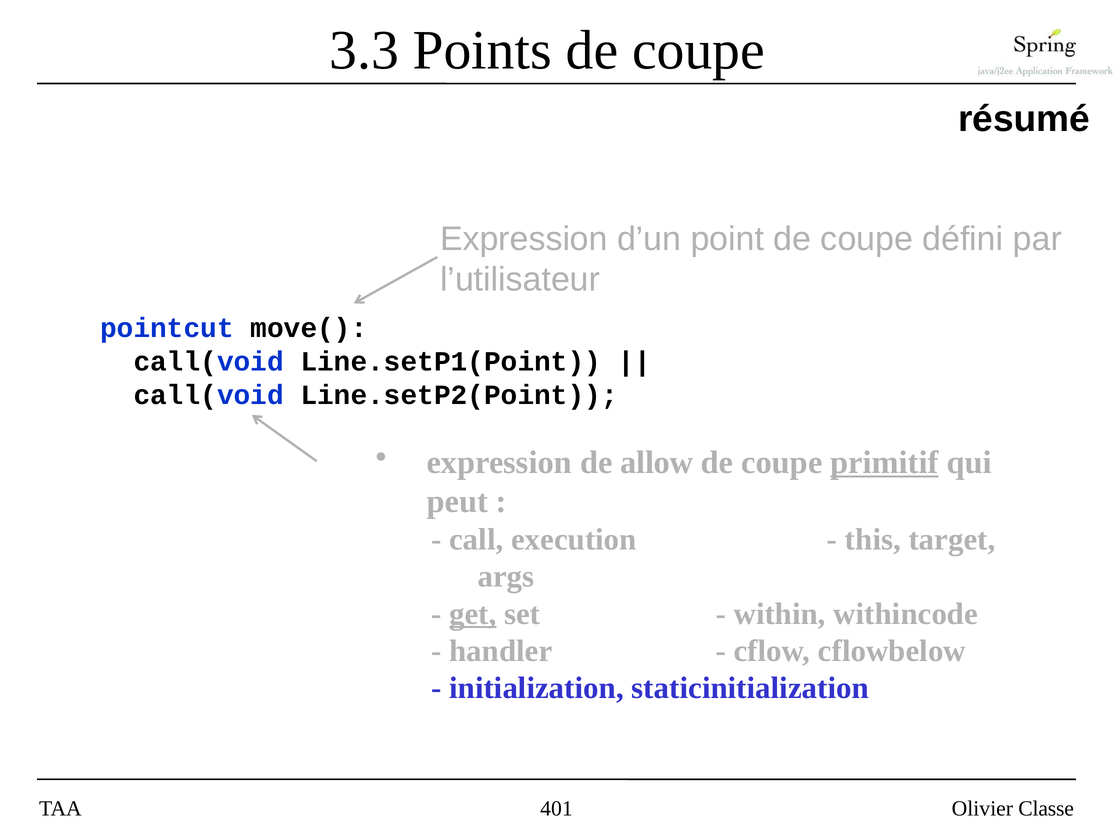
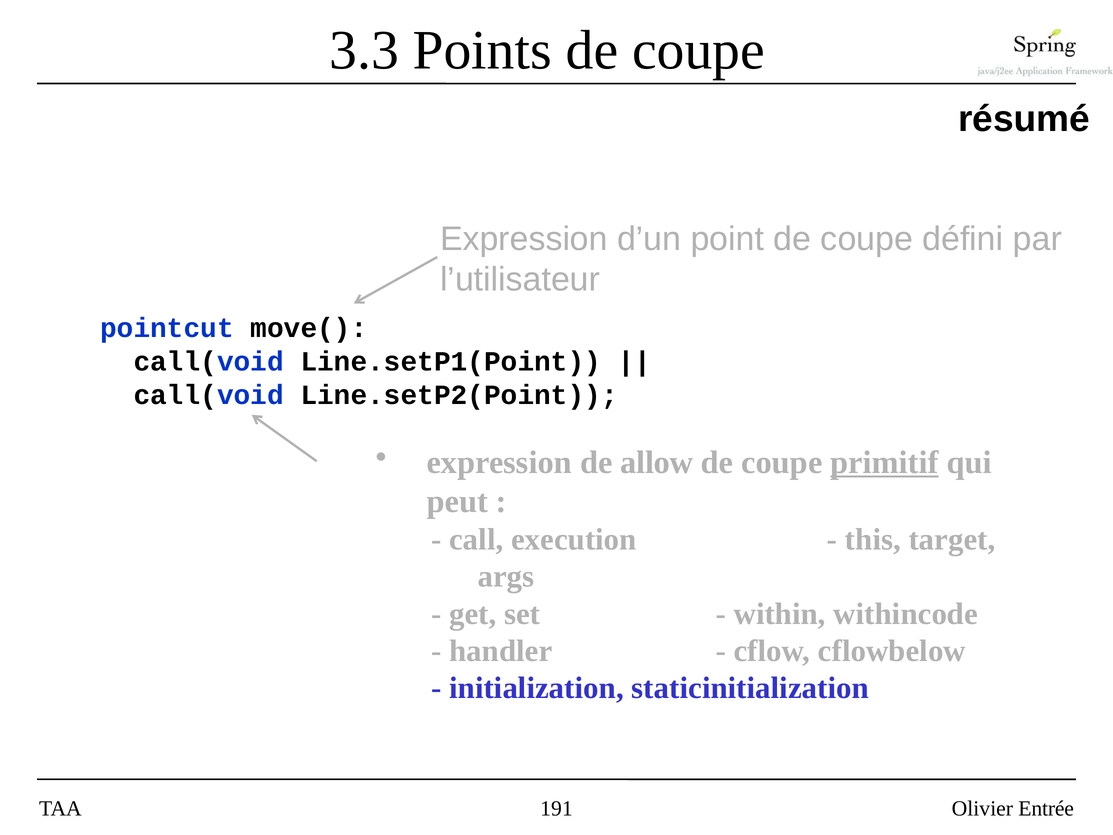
get underline: present -> none (473, 614)
401: 401 -> 191 (556, 808)
Classe: Classe -> Entrée (1046, 808)
